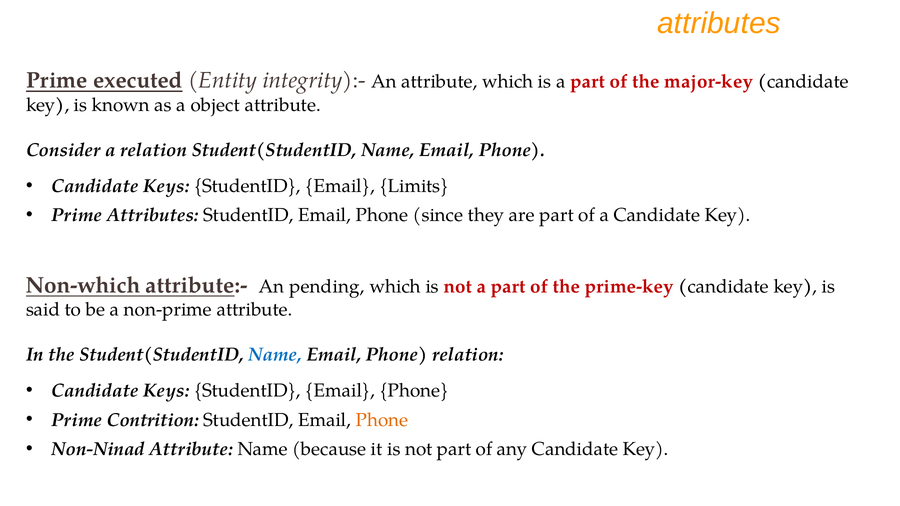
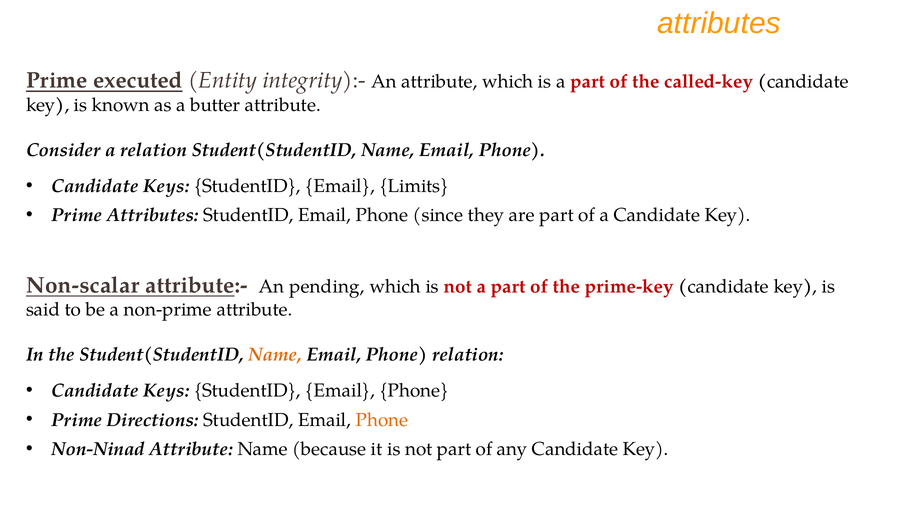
major-key: major-key -> called-key (709, 82)
object: object -> butter (215, 105)
Non-which: Non-which -> Non-scalar (83, 285)
Name colour: blue -> orange (275, 355)
Contrition: Contrition -> Directions (153, 420)
